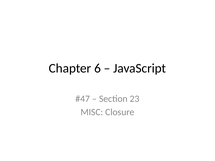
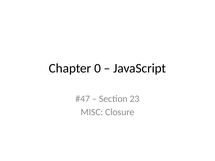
6: 6 -> 0 (98, 68)
